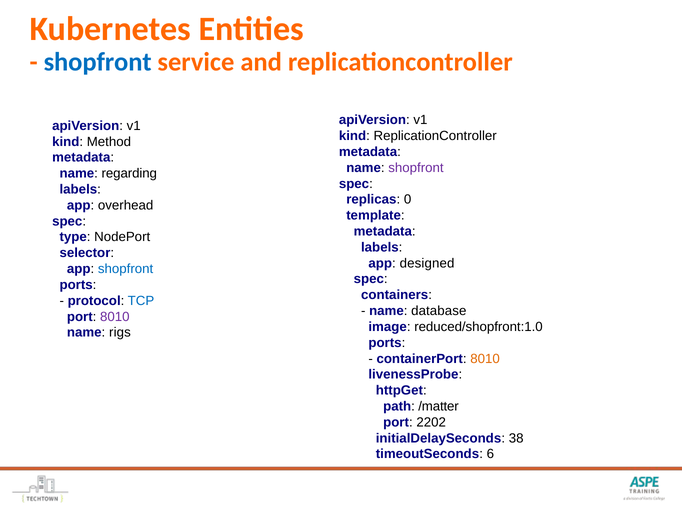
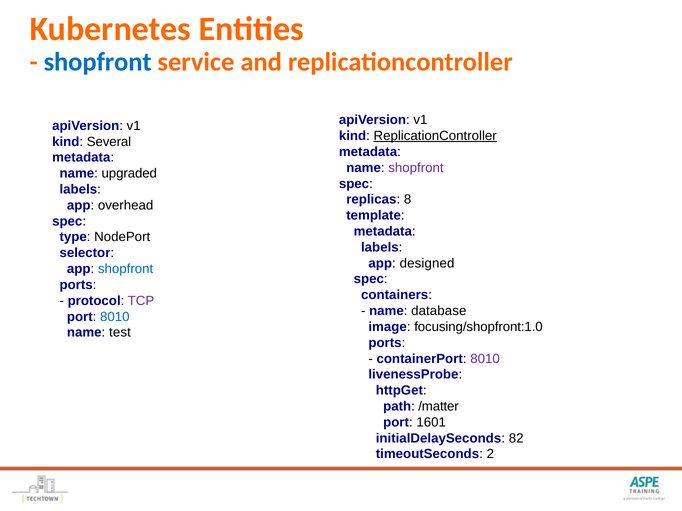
ReplicationController underline: none -> present (435, 136)
Method: Method -> Several (109, 142)
regarding: regarding -> upgraded (129, 174)
0: 0 -> 8 (408, 200)
TCP colour: blue -> purple (141, 301)
8010 colour: purple -> blue (115, 317)
reduced/shopfront:1.0: reduced/shopfront:1.0 -> focusing/shopfront:1.0 (478, 327)
rigs: rigs -> test (120, 333)
8010 colour: orange -> purple (485, 359)
2202: 2202 -> 1601 (431, 423)
38: 38 -> 82 (516, 439)
6: 6 -> 2 (490, 455)
